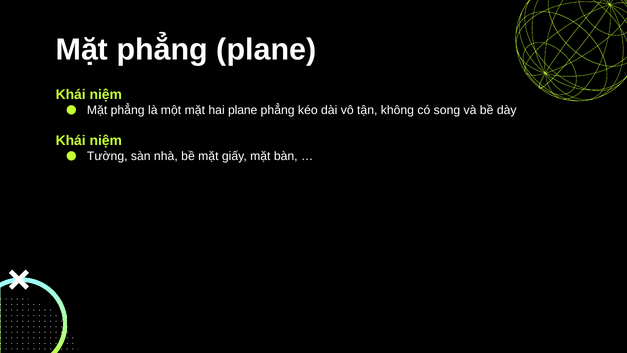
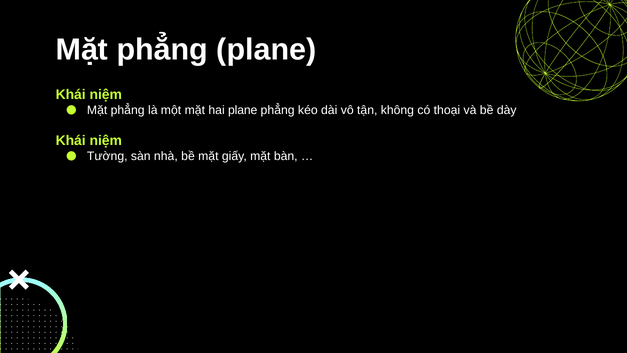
song: song -> thoại (447, 110)
